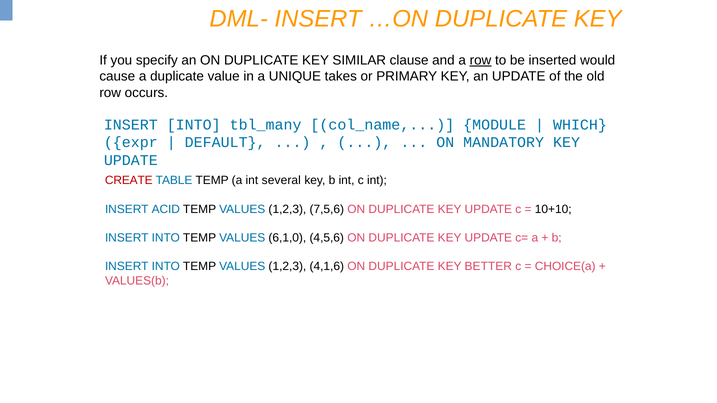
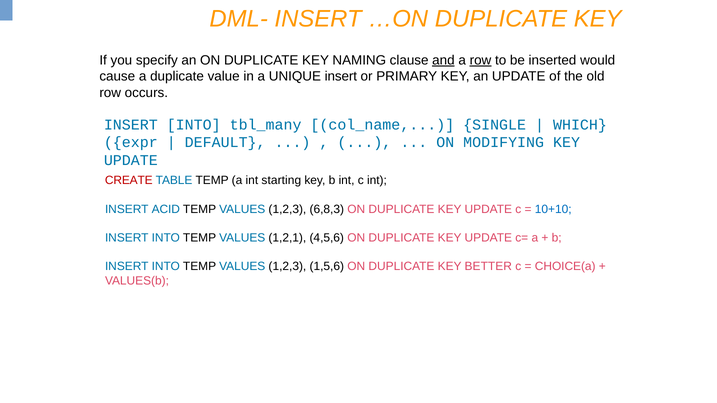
SIMILAR: SIMILAR -> NAMING (359, 60)
and underline: none -> present (443, 60)
UNIQUE takes: takes -> insert (341, 77)
MODULE: MODULE -> SINGLE (495, 125)
MANDATORY: MANDATORY -> MODIFYING (504, 143)
several: several -> starting (281, 181)
7,5,6: 7,5,6 -> 6,8,3 (327, 209)
10+10 colour: black -> blue (553, 209)
6,1,0: 6,1,0 -> 1,2,1 (287, 238)
4,1,6: 4,1,6 -> 1,5,6 (327, 267)
